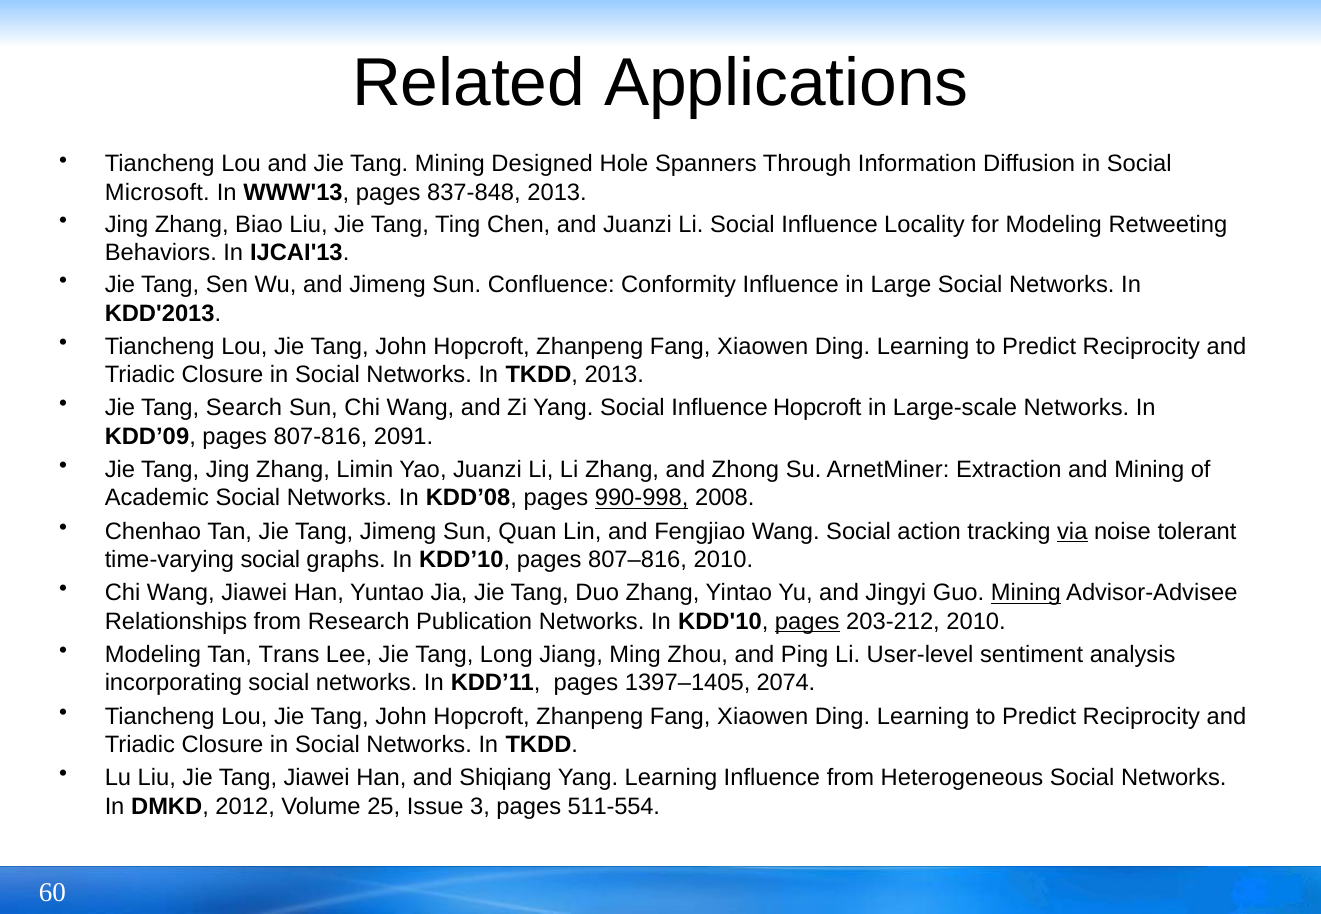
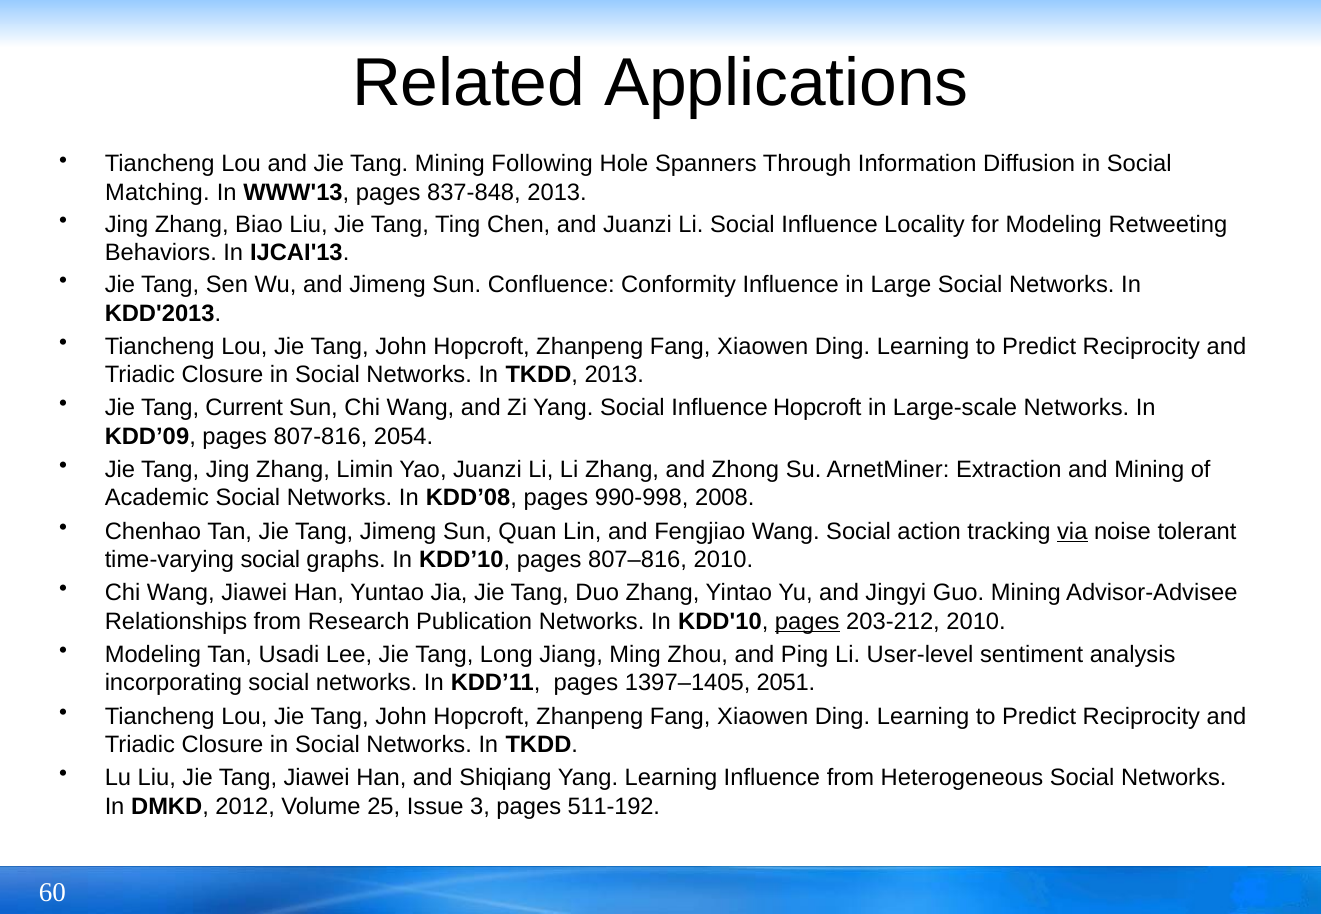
Designed: Designed -> Following (542, 164)
Microsoft: Microsoft -> Matching (157, 193)
Search: Search -> Current (244, 408)
2091: 2091 -> 2054 (404, 437)
990-998 underline: present -> none (642, 498)
Mining underline: present -> none (1026, 593)
Trans: Trans -> Usadi (289, 655)
2074: 2074 -> 2051 (786, 684)
511-554: 511-554 -> 511-192 (614, 807)
